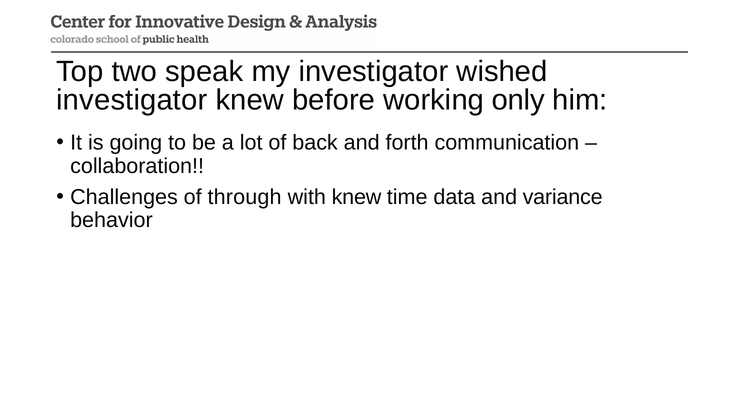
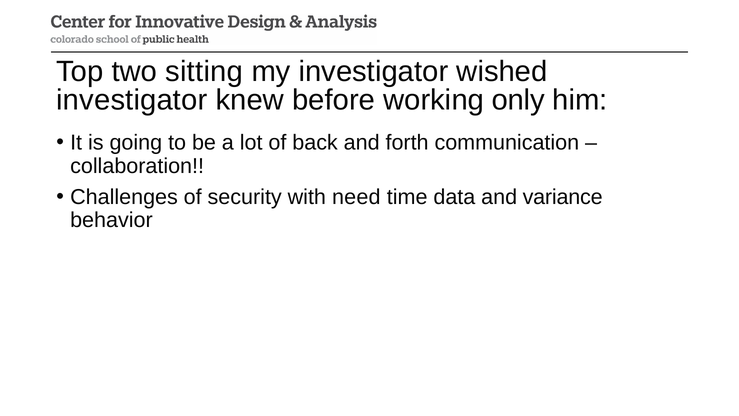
speak: speak -> sitting (204, 72)
through: through -> security (245, 197)
with knew: knew -> need (356, 197)
